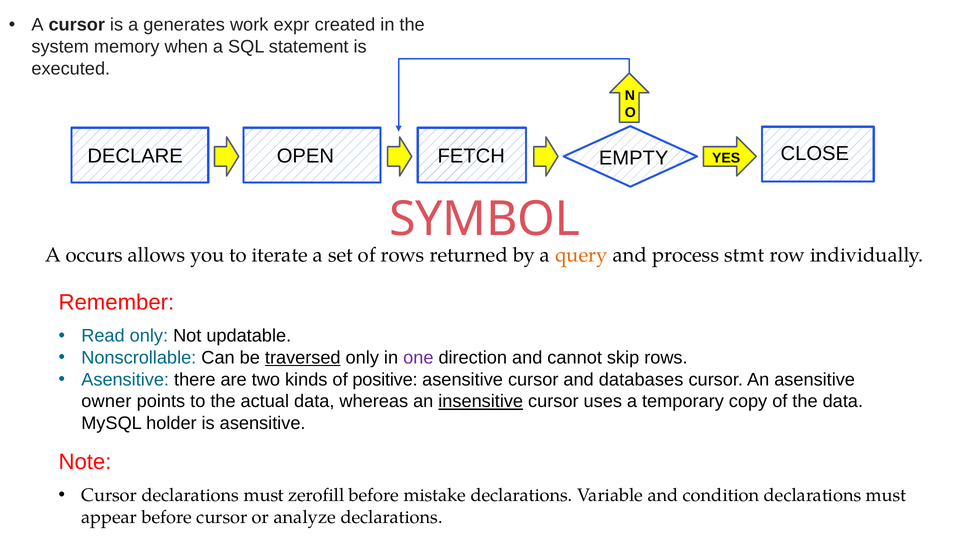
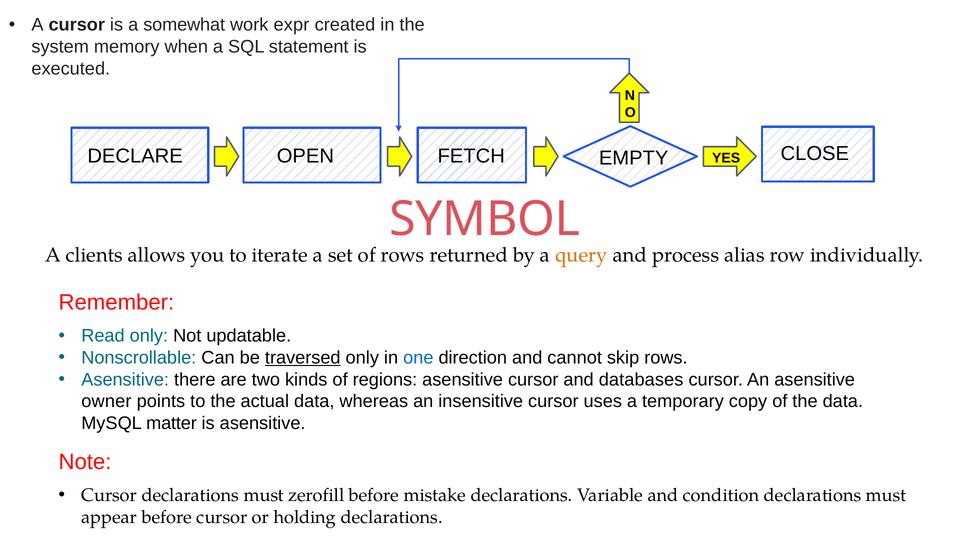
generates: generates -> somewhat (184, 25)
occurs: occurs -> clients (94, 255)
stmt: stmt -> alias (744, 255)
one colour: purple -> blue (418, 358)
positive: positive -> regions (385, 380)
insensitive underline: present -> none (481, 401)
holder: holder -> matter (172, 423)
analyze: analyze -> holding (305, 517)
